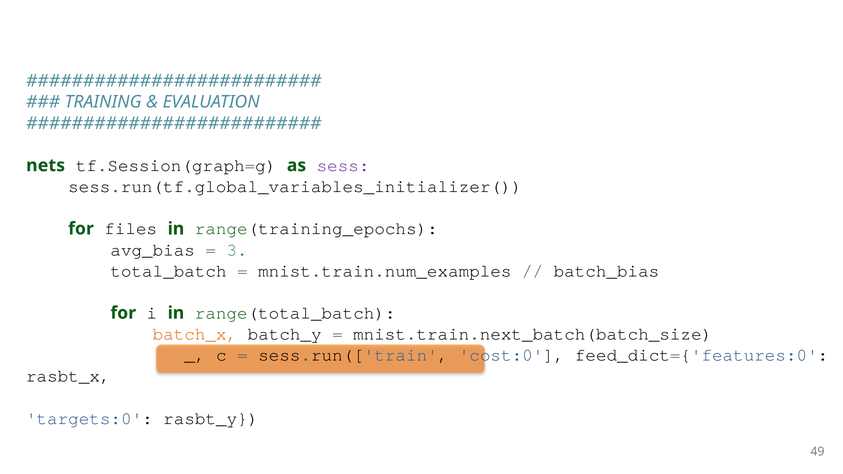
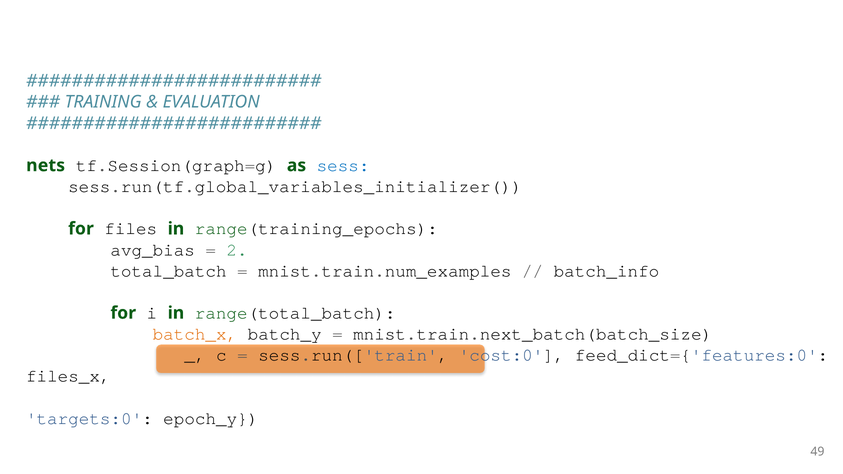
sess colour: purple -> blue (343, 165)
3: 3 -> 2 (237, 250)
batch_bias: batch_bias -> batch_info (606, 271)
rasbt_x: rasbt_x -> files_x (68, 376)
rasbt_y: rasbt_y -> epoch_y (211, 418)
